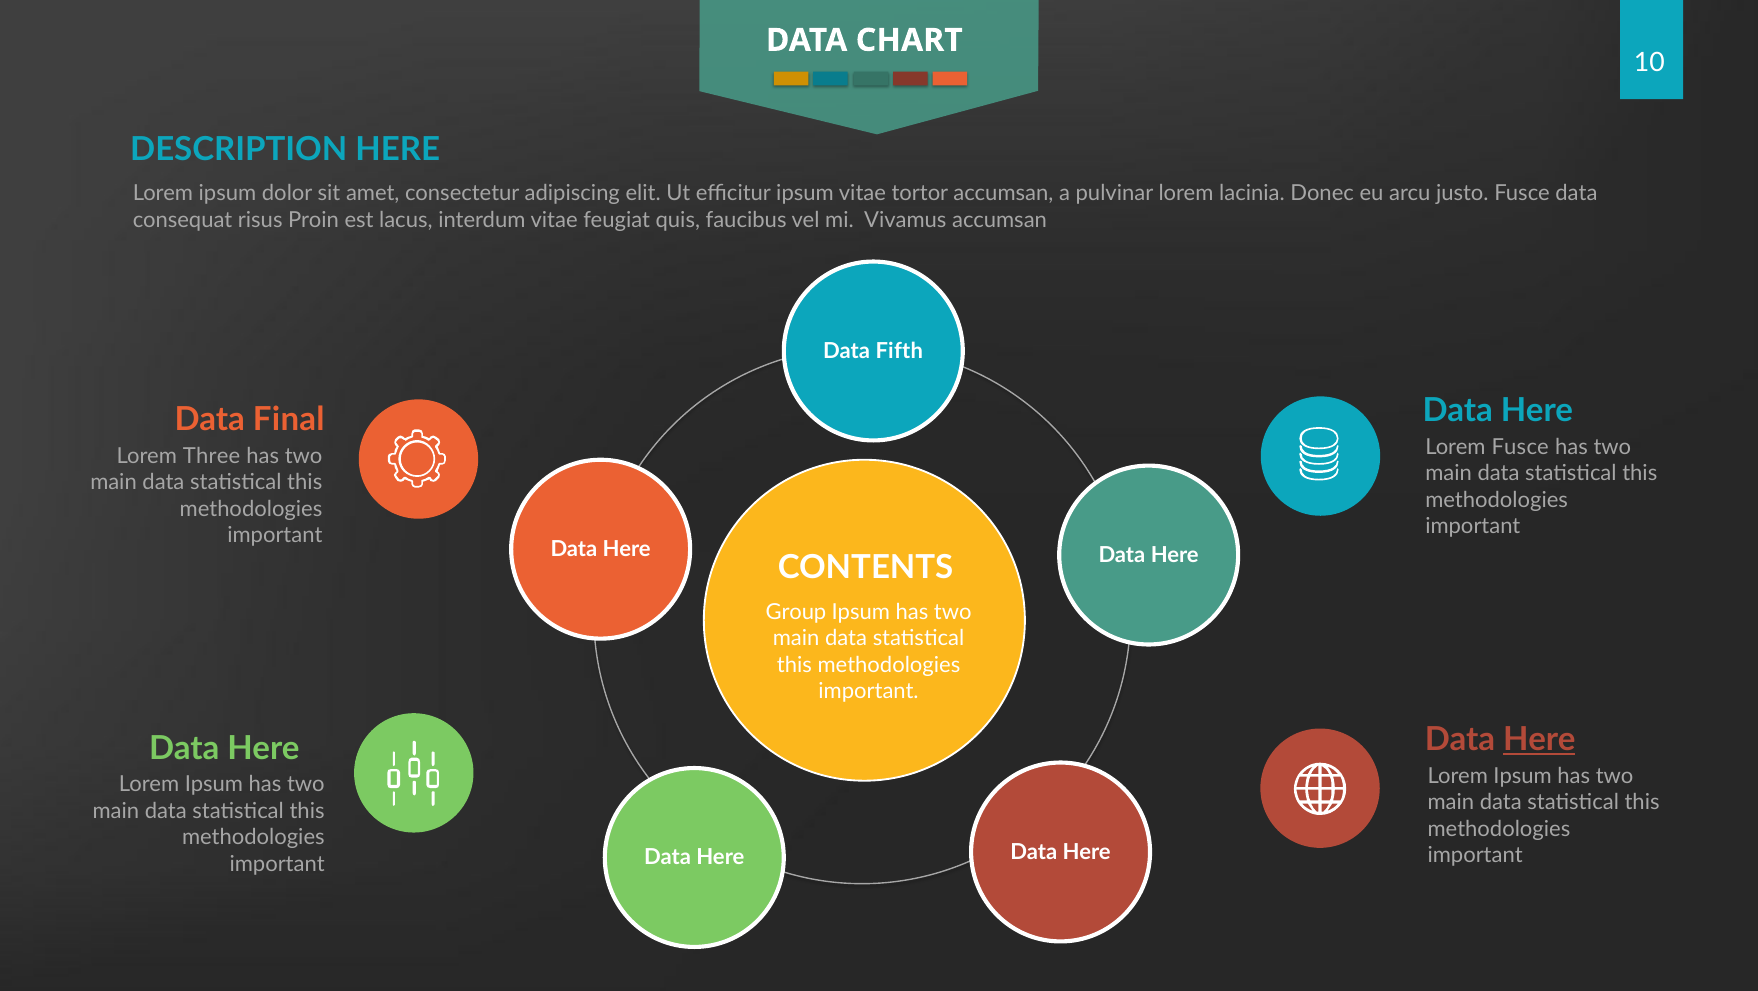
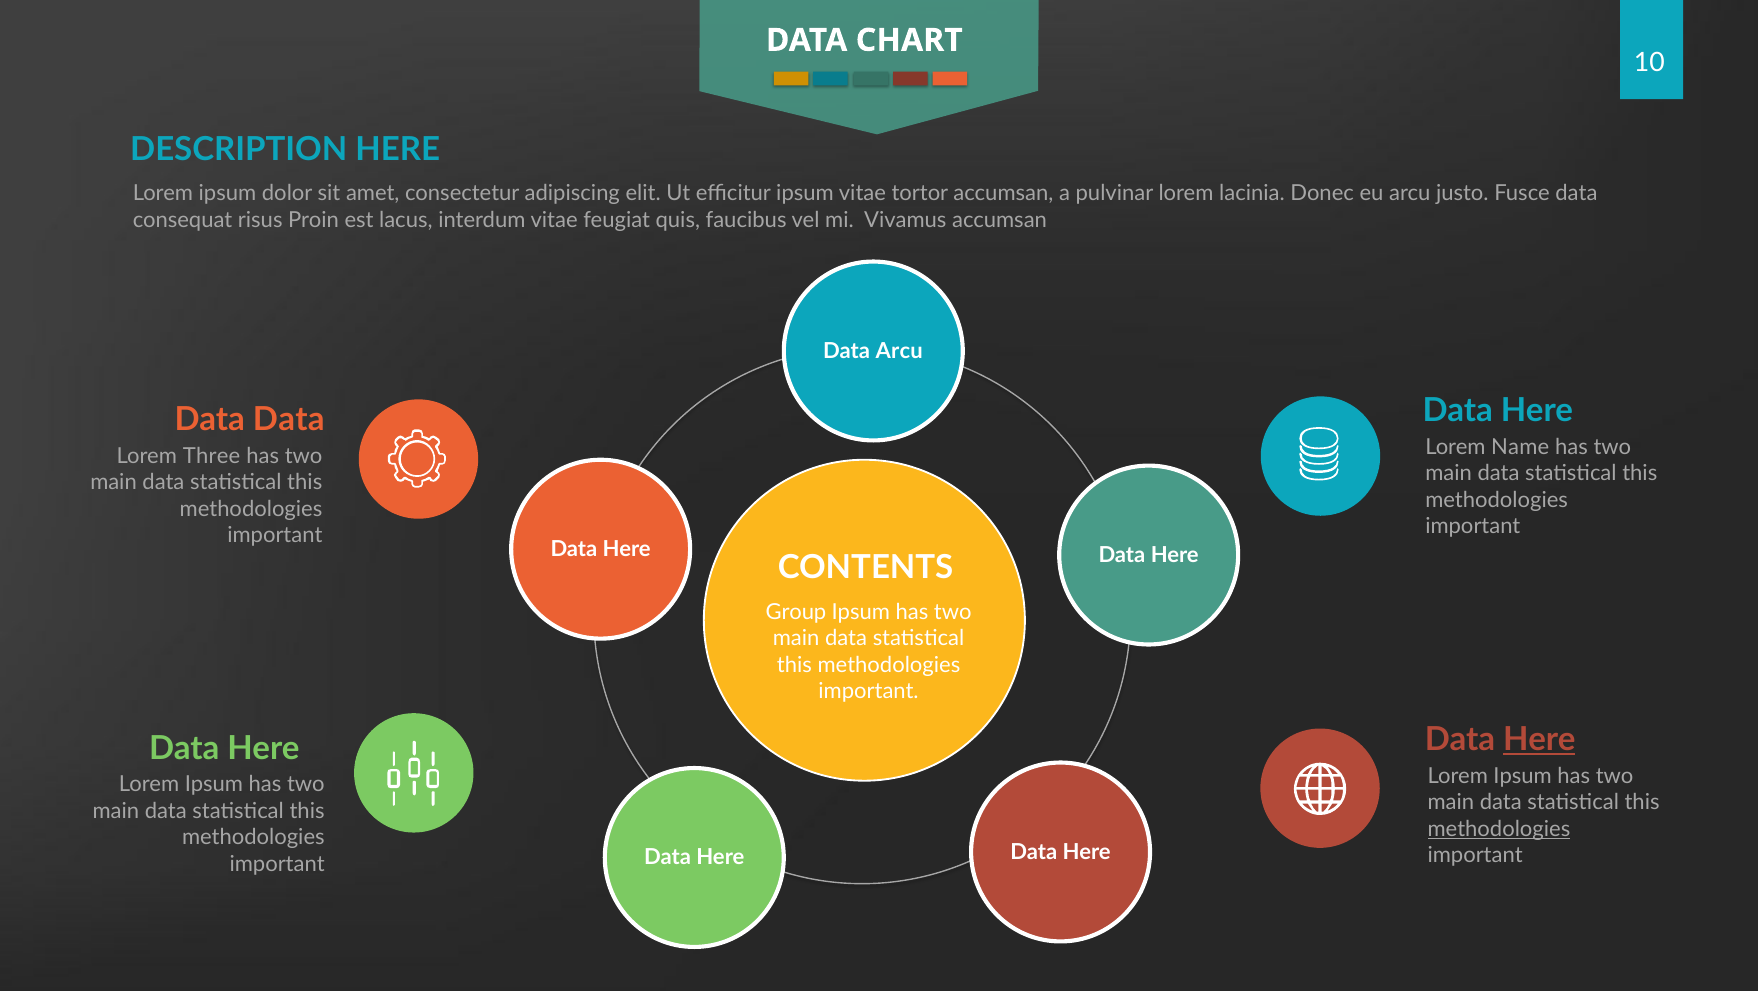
Data Fifth: Fifth -> Arcu (899, 351)
Data Final: Final -> Data (289, 420)
Lorem Fusce: Fusce -> Name (1520, 447)
methodologies underline: none -> present (1499, 829)
